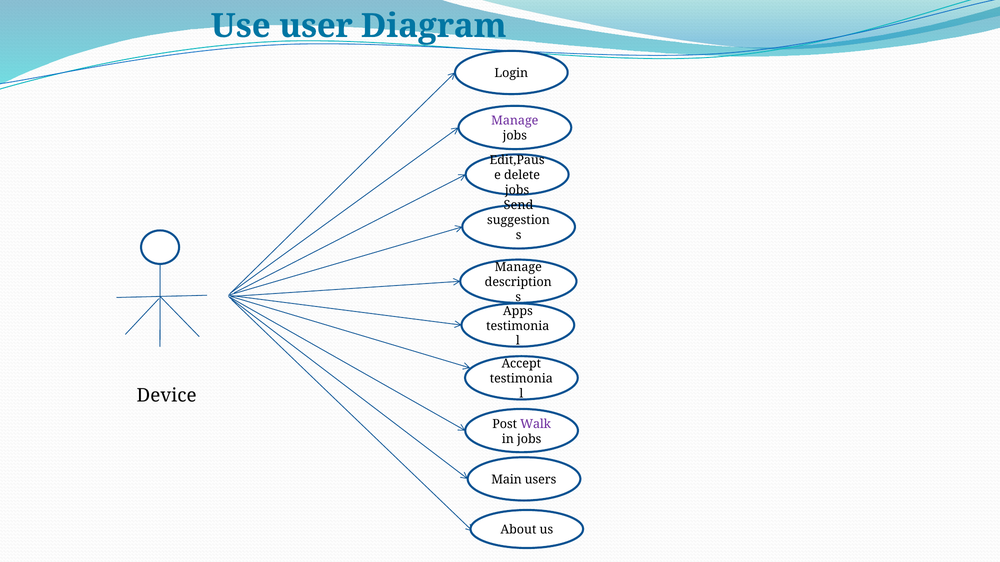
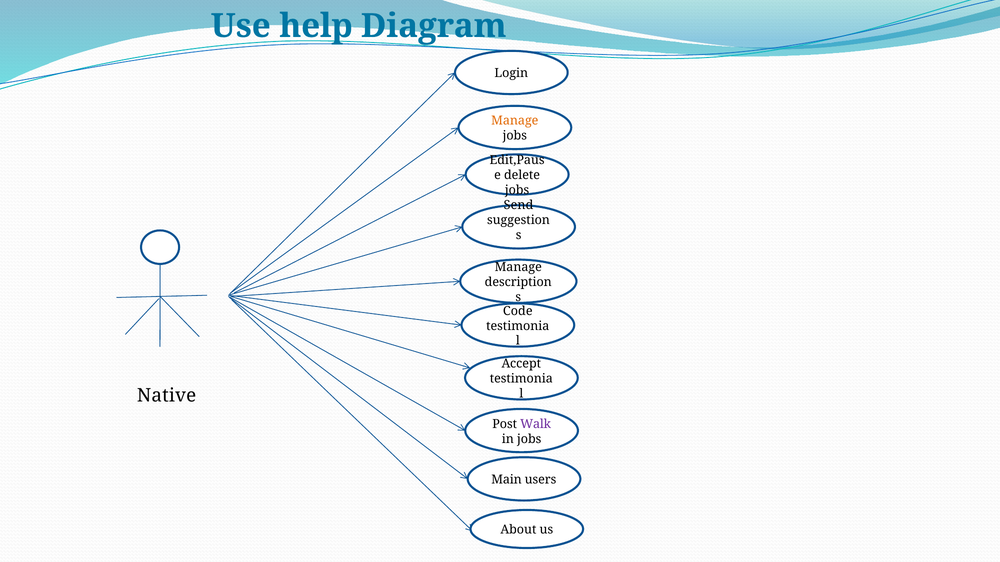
user: user -> help (316, 26)
Manage colour: purple -> orange (515, 121)
Apps: Apps -> Code (518, 311)
Device: Device -> Native (167, 396)
